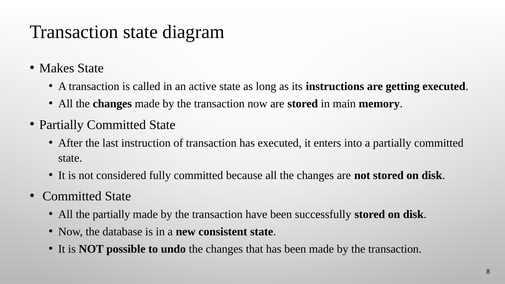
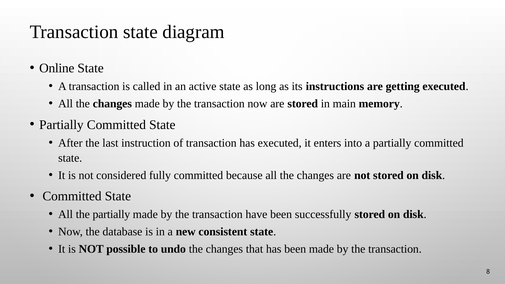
Makes: Makes -> Online (57, 68)
